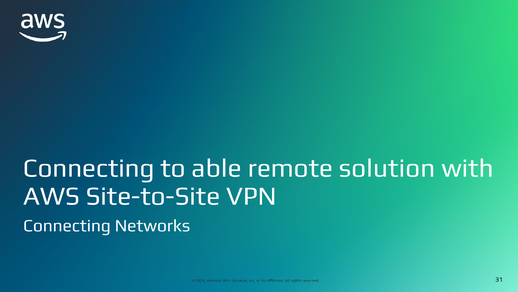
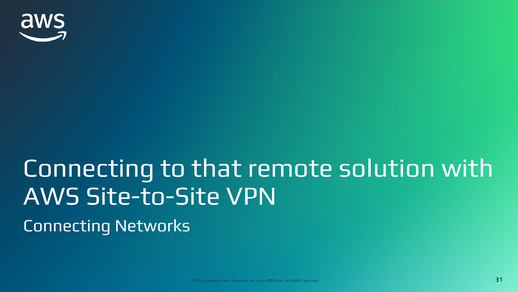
able: able -> that (217, 168)
